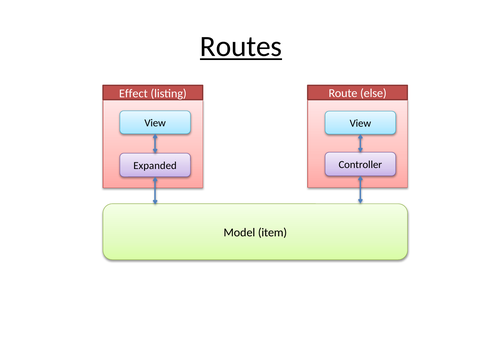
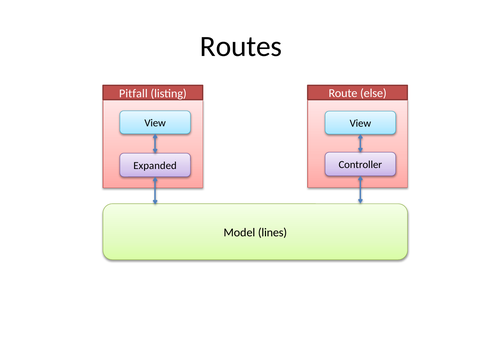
Routes underline: present -> none (241, 47)
Effect: Effect -> Pitfall (133, 94)
item: item -> lines (272, 233)
